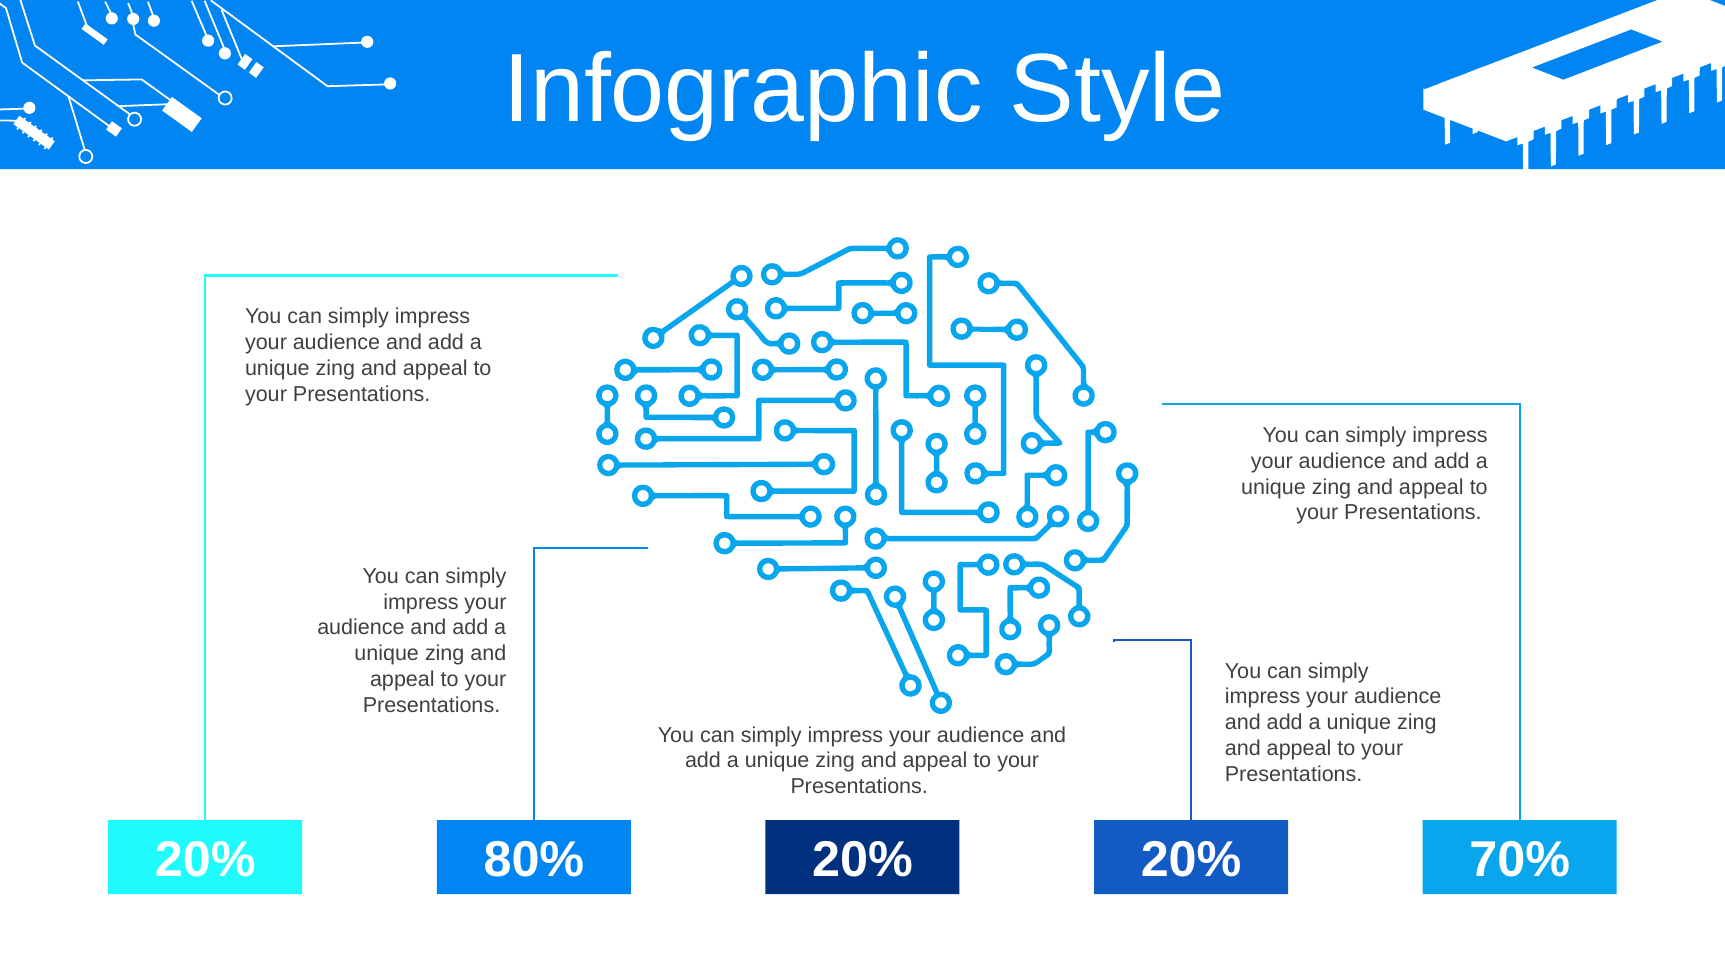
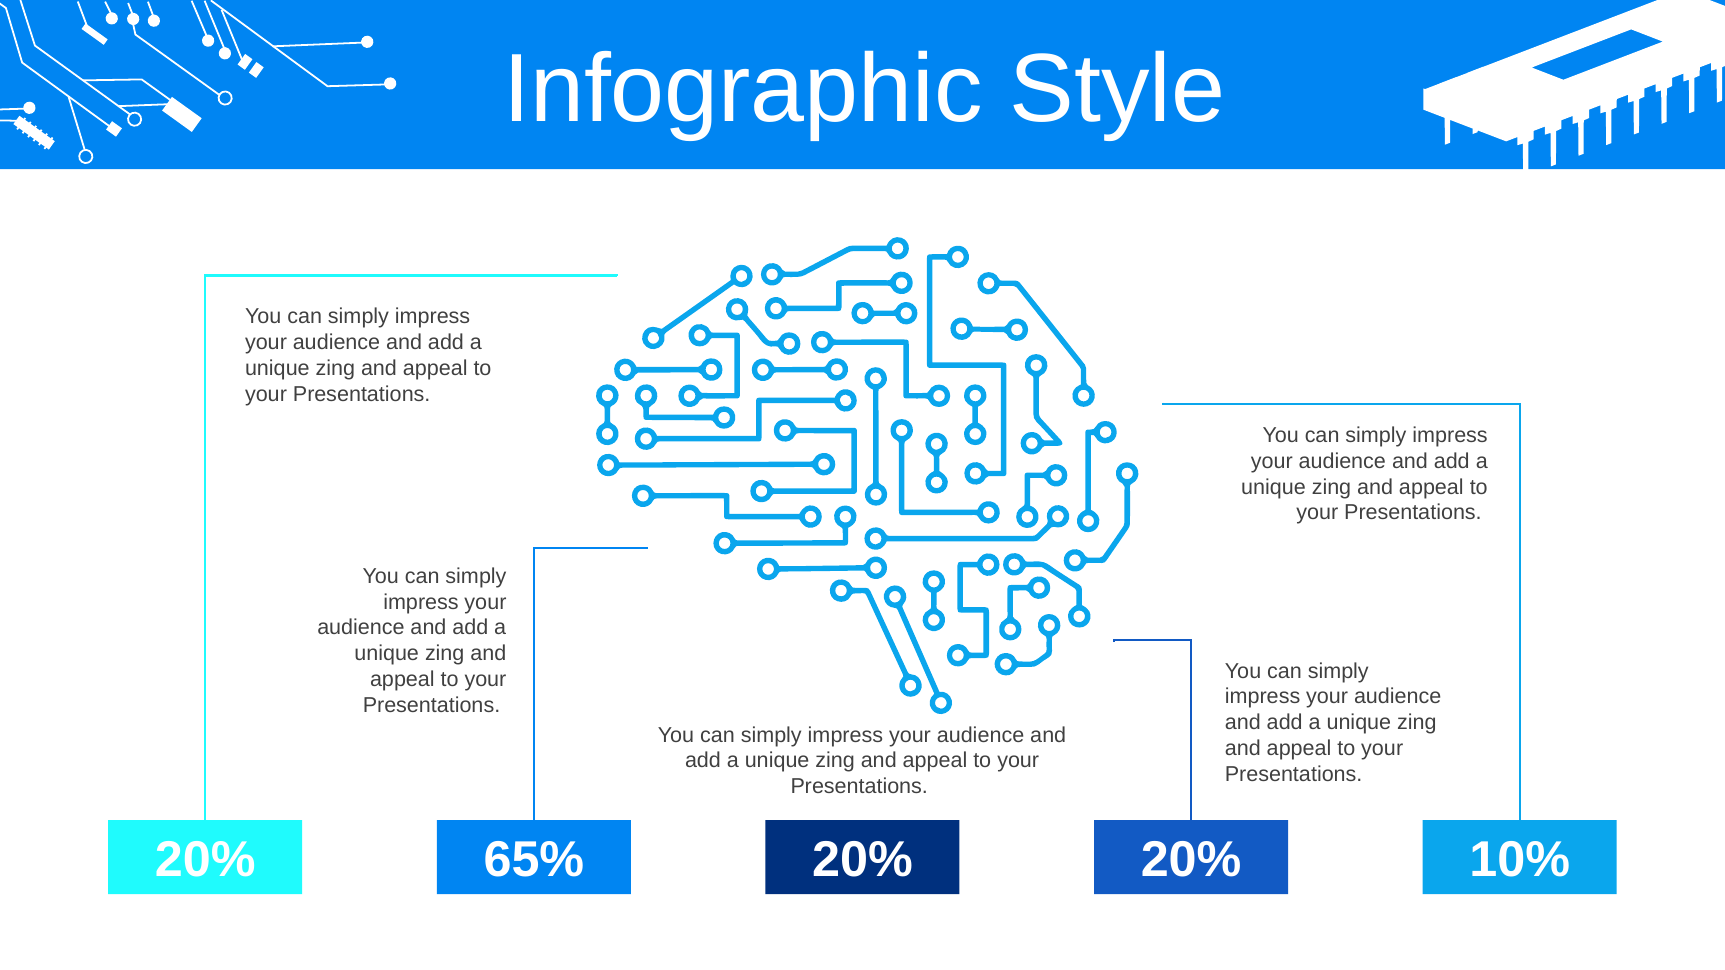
80%: 80% -> 65% (534, 861)
70%: 70% -> 10% (1520, 861)
